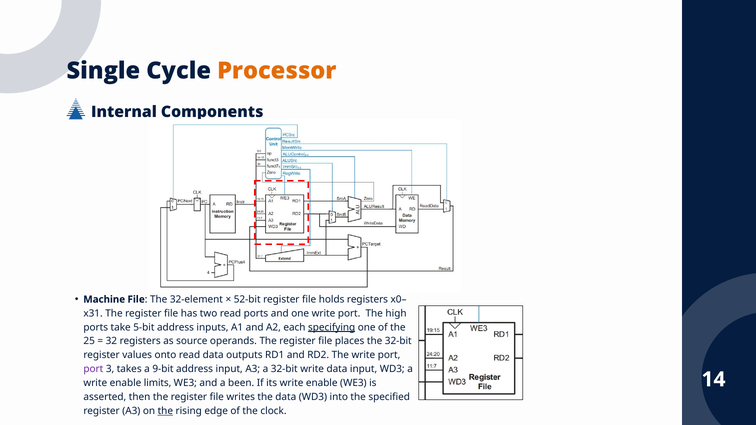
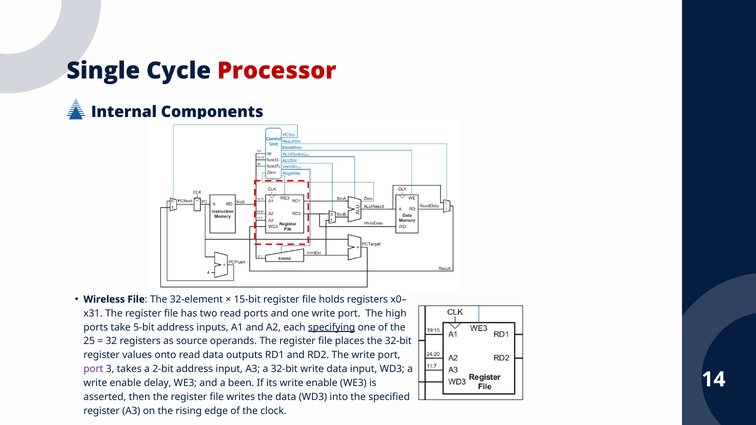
Processor colour: orange -> red (277, 71)
Machine: Machine -> Wireless (104, 300)
52-bit: 52-bit -> 15-bit (247, 300)
9-bit: 9-bit -> 2-bit (163, 369)
limits: limits -> delay (158, 383)
the underline: present -> none (165, 411)
